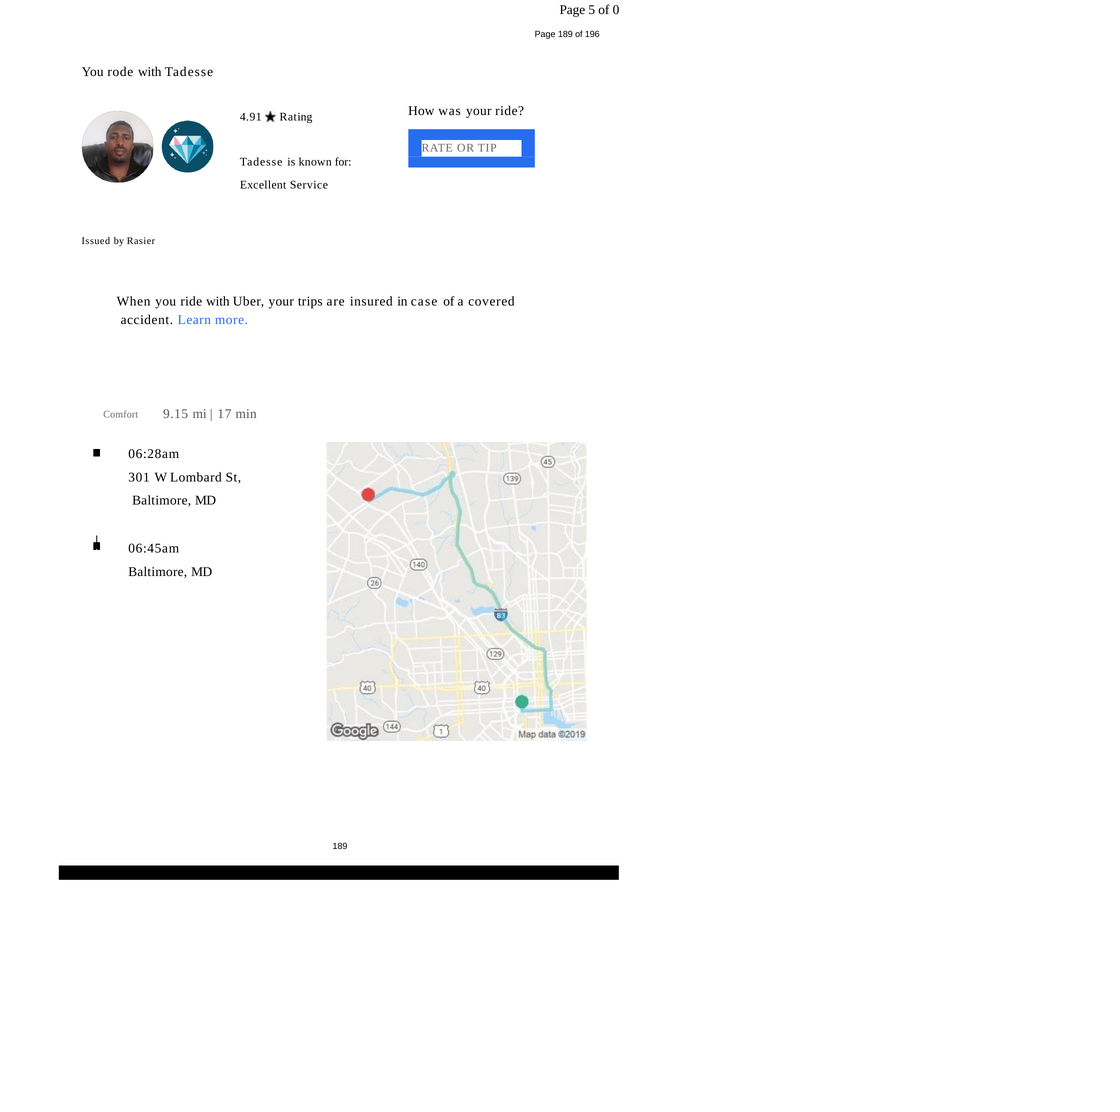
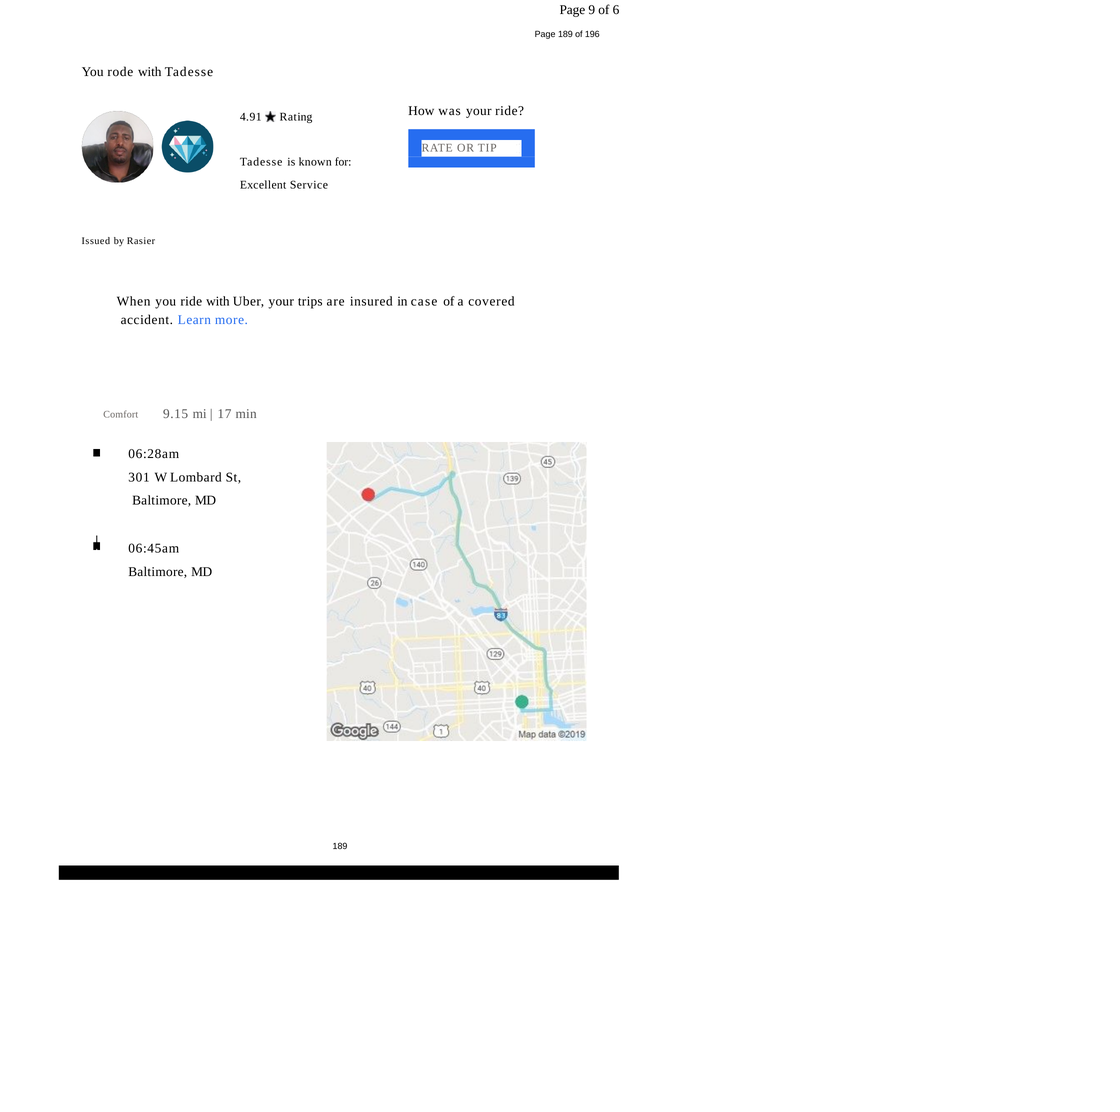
5: 5 -> 9 (592, 10)
0: 0 -> 6 (616, 10)
